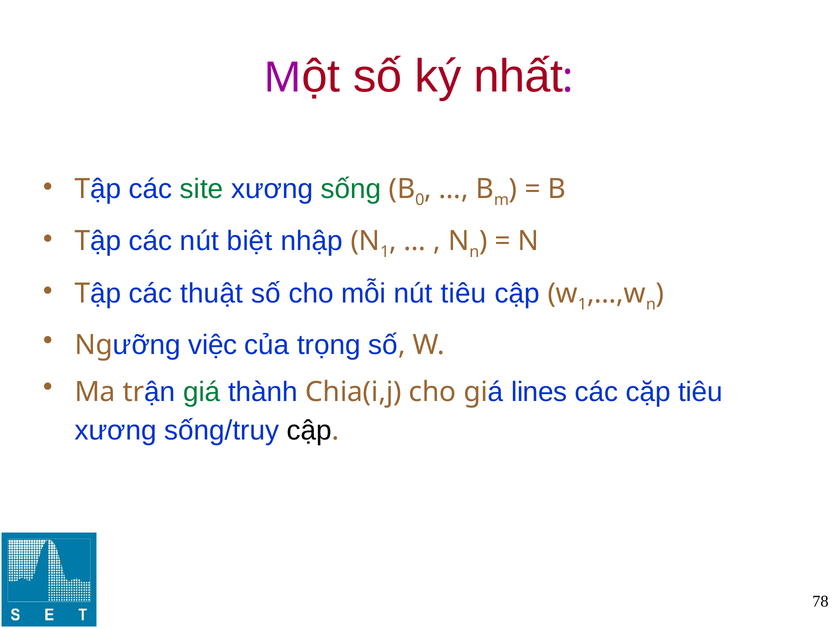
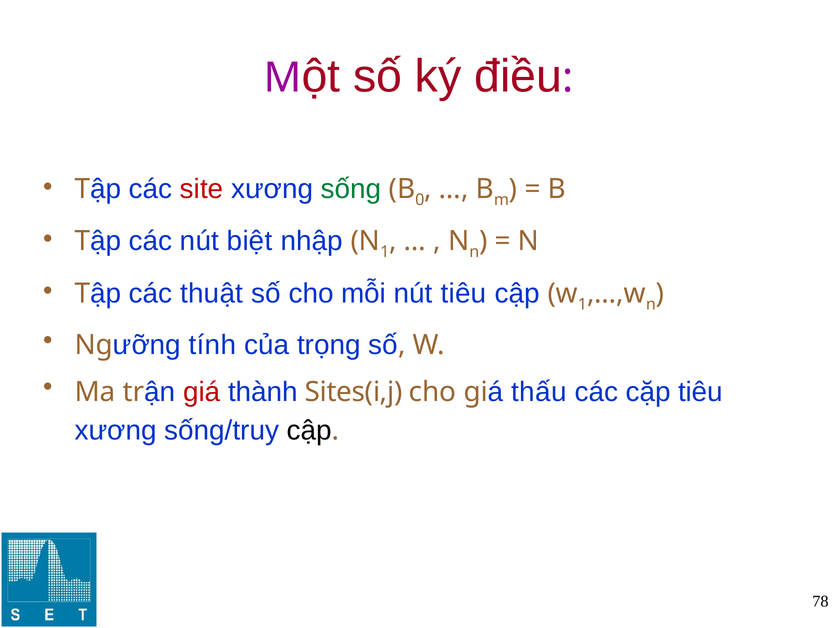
nhất: nhất -> điều (518, 76)
site colour: green -> red (202, 189)
việc: việc -> tính (213, 345)
giá colour: green -> red (202, 392)
Chia(i,j: Chia(i,j -> Sites(i,j (354, 392)
lines: lines -> thấu (539, 392)
